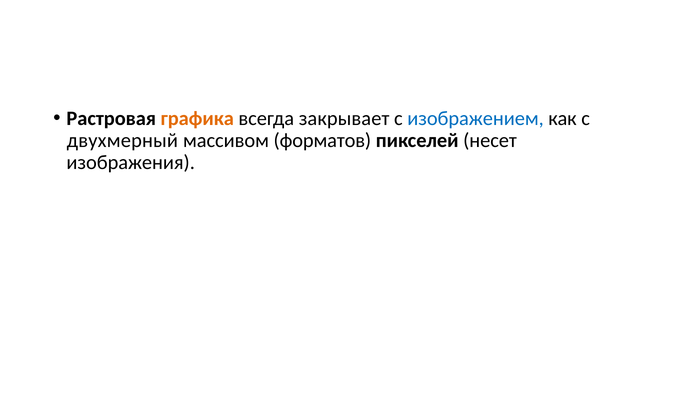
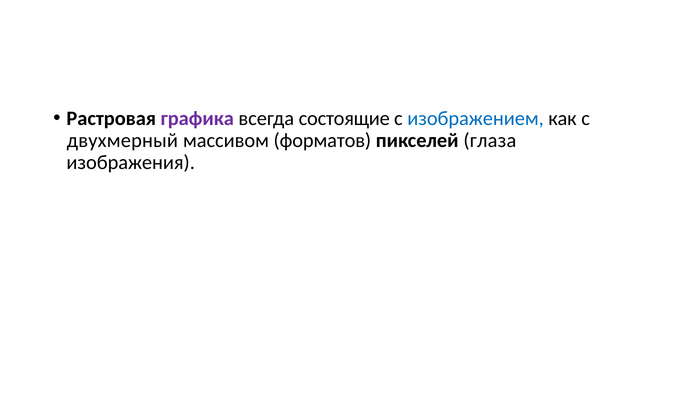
графика colour: orange -> purple (197, 118)
закрывает: закрывает -> состоящие (344, 118)
несет: несет -> глаза (490, 140)
